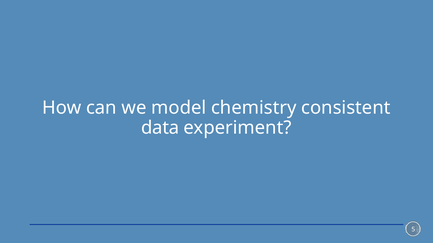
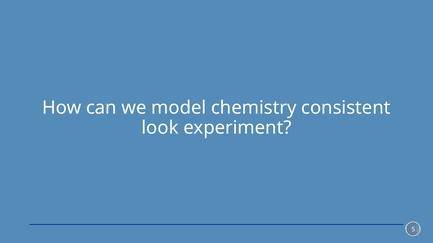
data: data -> look (160, 128)
